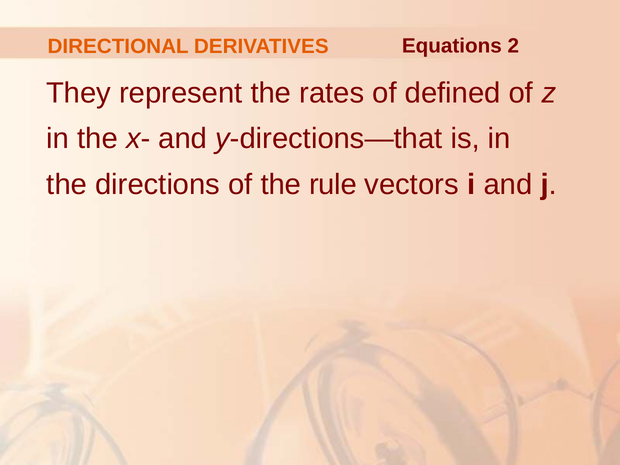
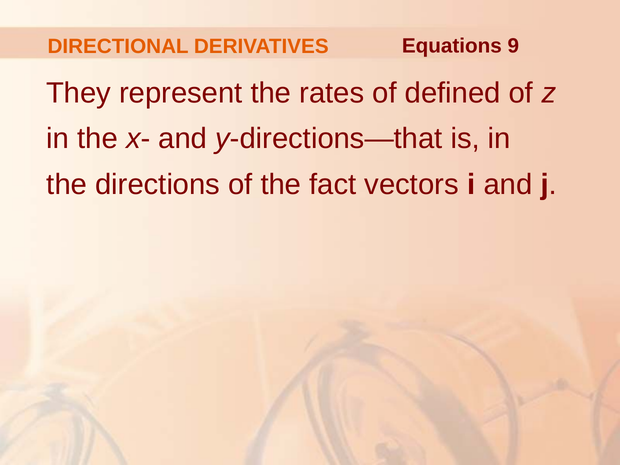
2: 2 -> 9 (513, 46)
rule: rule -> fact (333, 184)
